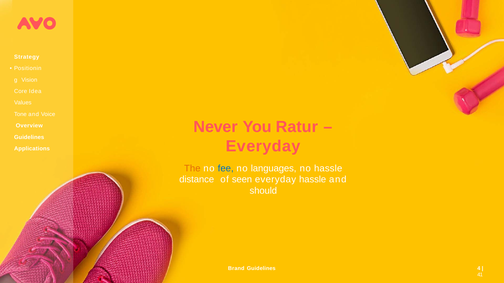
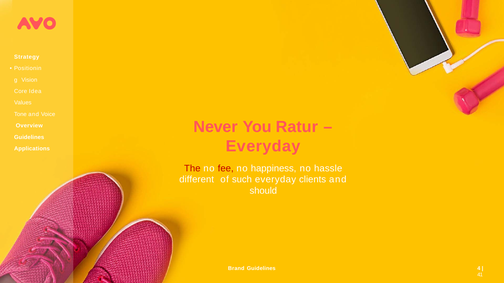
The colour: orange -> red (192, 169)
fee colour: blue -> red (226, 169)
languages: languages -> happiness (274, 169)
distance: distance -> different (197, 180)
seen: seen -> such (242, 180)
everyday hassle: hassle -> clients (313, 180)
